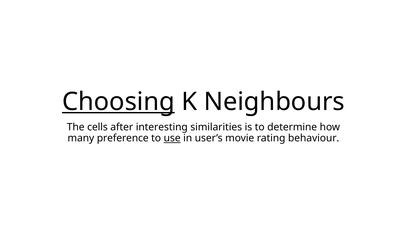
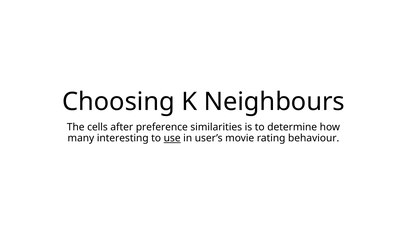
Choosing underline: present -> none (118, 102)
interesting: interesting -> preference (162, 127)
preference: preference -> interesting (123, 138)
